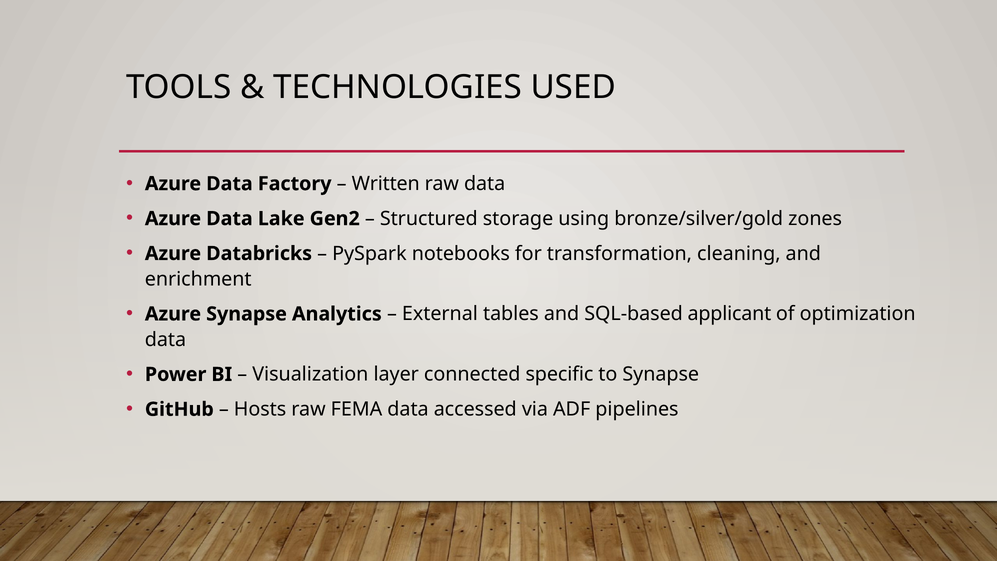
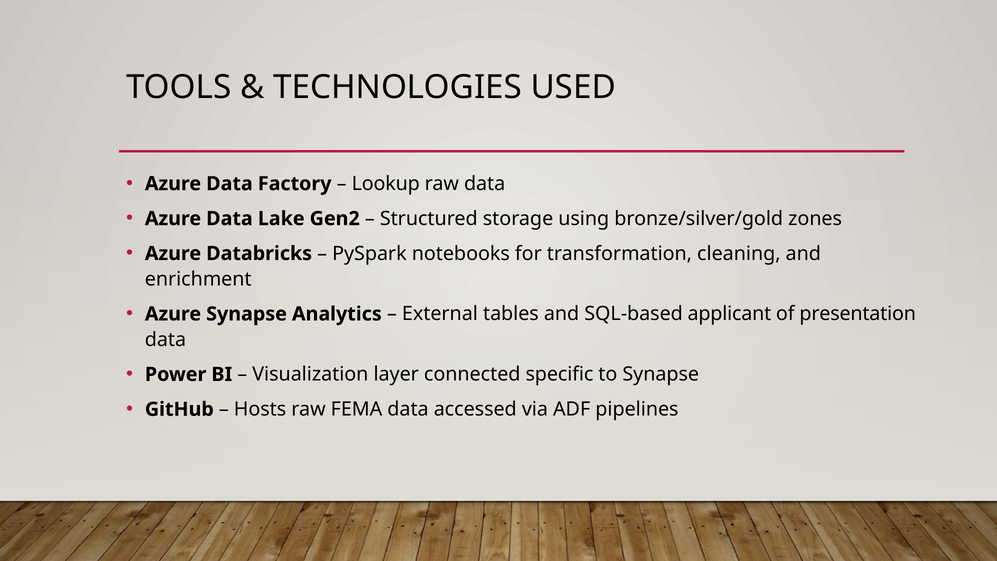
Written: Written -> Lookup (386, 184)
optimization: optimization -> presentation (858, 314)
